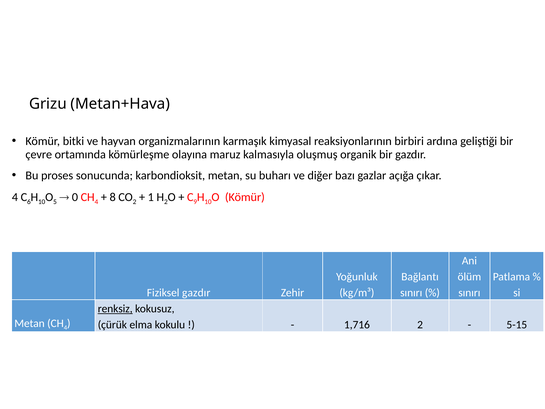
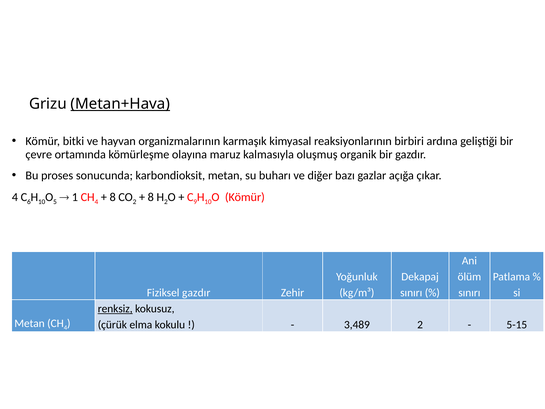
Metan+Hava underline: none -> present (120, 104)
0: 0 -> 1 (75, 197)
1: 1 -> 8 (151, 197)
Bağlantı: Bağlantı -> Dekapaj (420, 277)
1,716: 1,716 -> 3,489 (357, 325)
